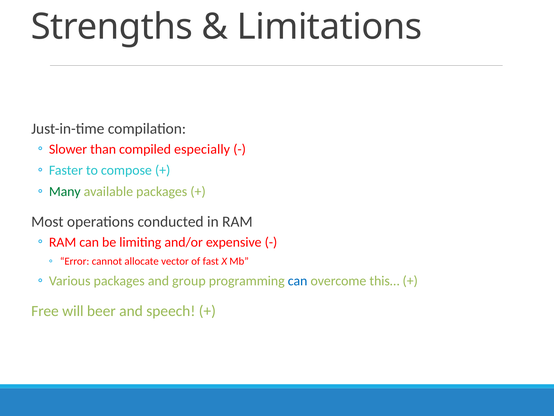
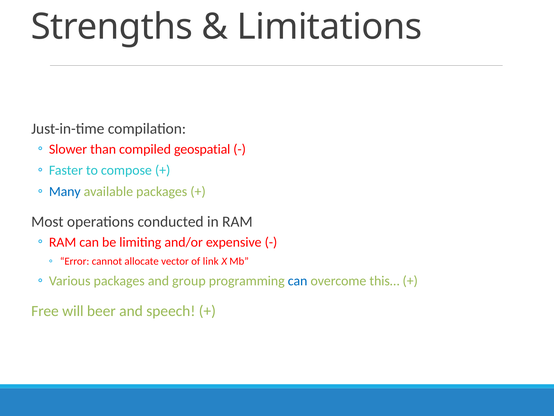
especially: especially -> geospatial (202, 149)
Many colour: green -> blue (65, 192)
fast: fast -> link (211, 261)
